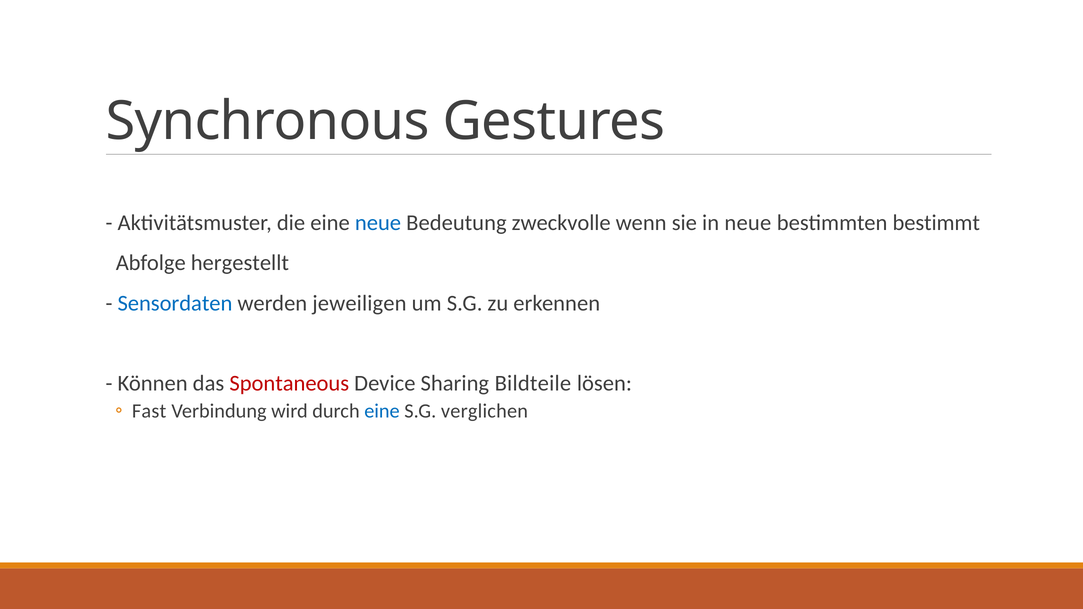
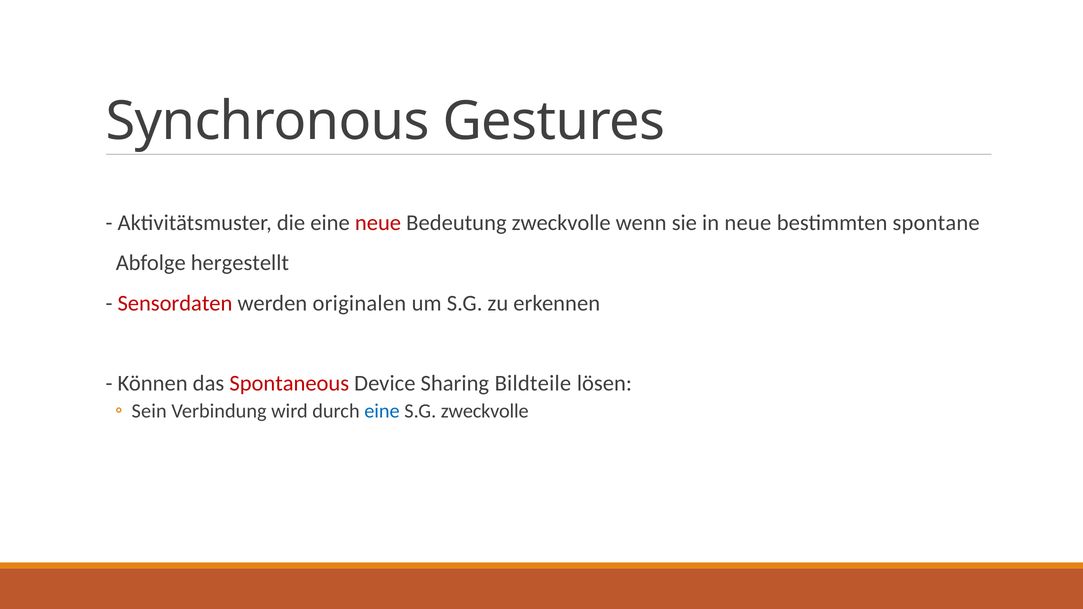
neue colour: blue -> red (378, 223)
bestimmt: bestimmt -> spontane (936, 223)
Sensordaten colour: blue -> red (175, 303)
jeweiligen: jeweiligen -> originalen (359, 303)
Fast: Fast -> Sein (149, 411)
S.G verglichen: verglichen -> zweckvolle (485, 411)
